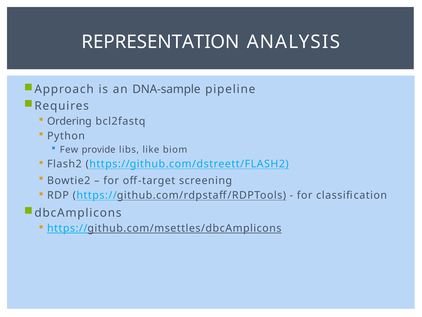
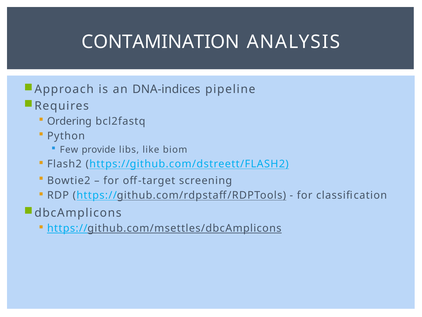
REPRESENTATION: REPRESENTATION -> CONTAMINATION (161, 42)
DNA-sample: DNA-sample -> DNA-indices (166, 89)
